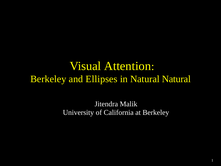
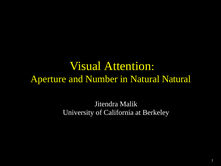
Berkeley: Berkeley -> Aperture (48, 79)
Ellipses: Ellipses -> Number (102, 79)
